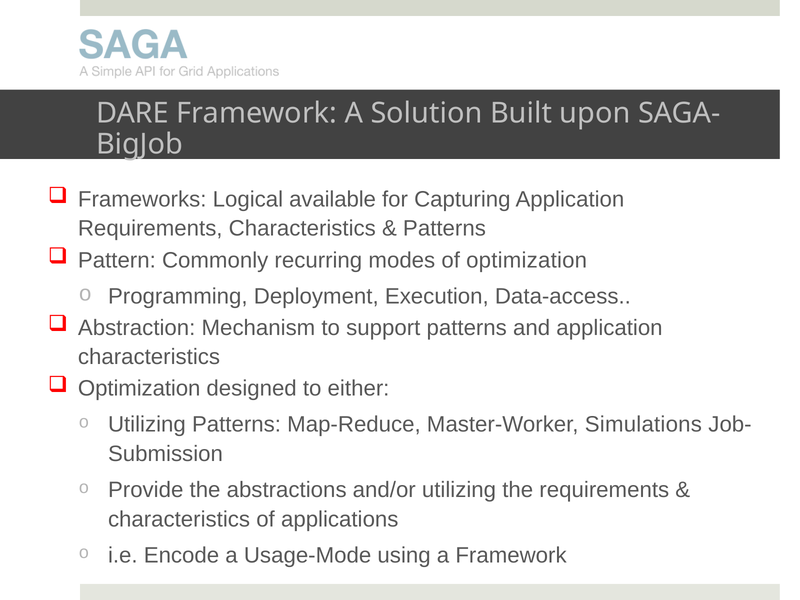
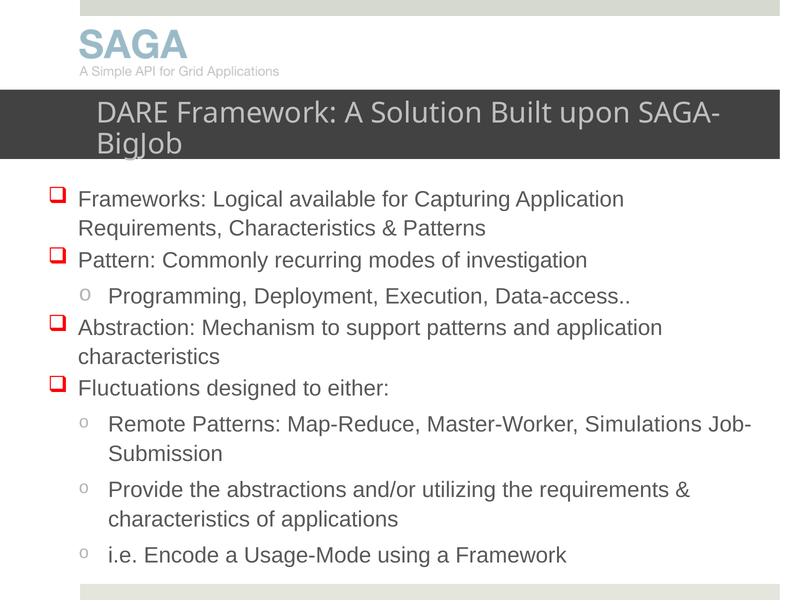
of optimization: optimization -> investigation (527, 260)
Optimization: Optimization -> Fluctuations (139, 389)
Utilizing: Utilizing -> Remote (147, 425)
